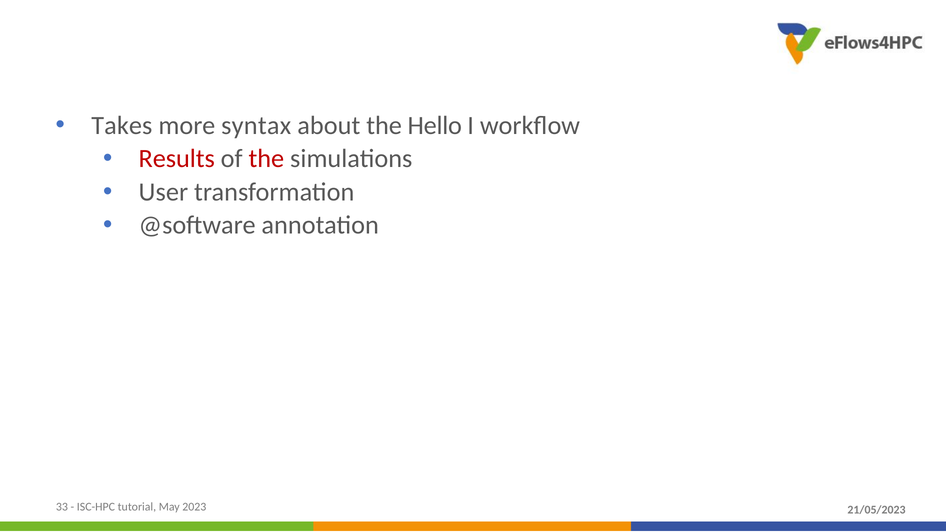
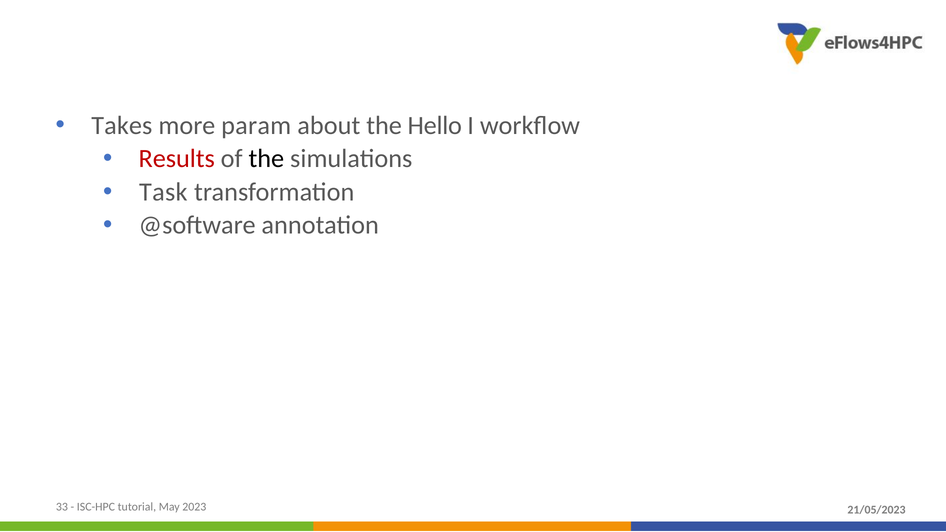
syntax: syntax -> param (256, 125)
the colour: red -> black (266, 159)
User: User -> Task (163, 192)
